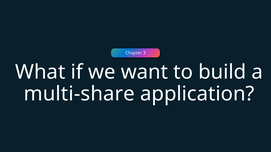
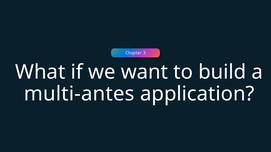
multi-share: multi-share -> multi-antes (79, 94)
